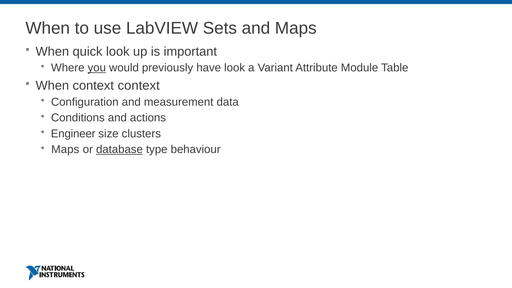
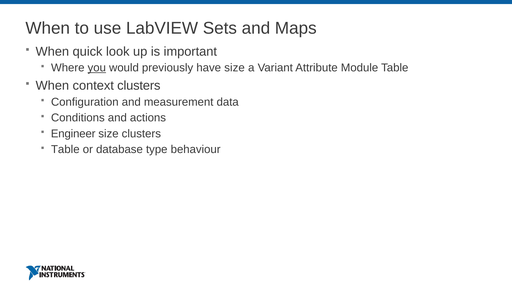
have look: look -> size (235, 68)
context context: context -> clusters (139, 86)
Maps: Maps -> Table (65, 150)
database underline: present -> none (119, 150)
